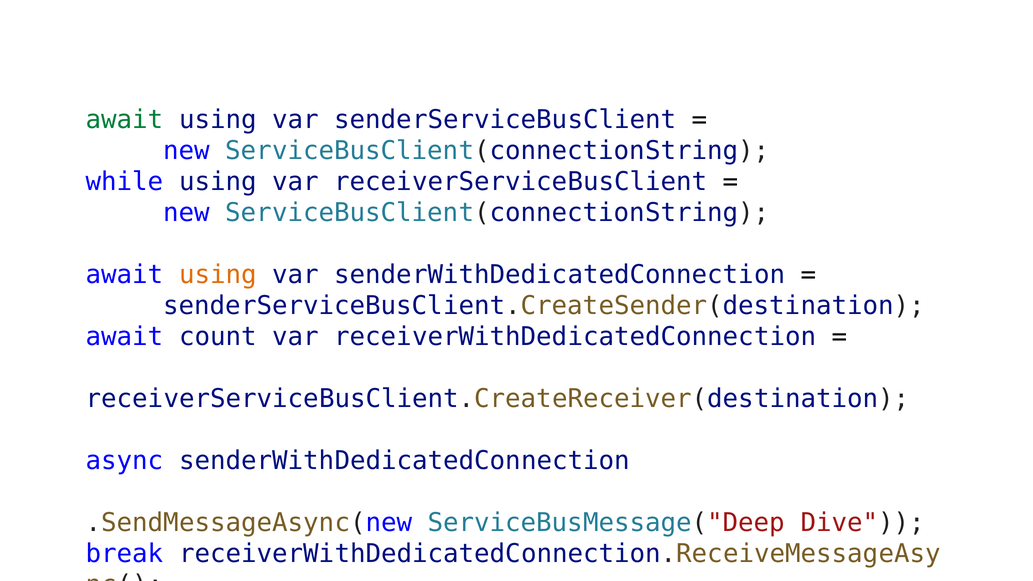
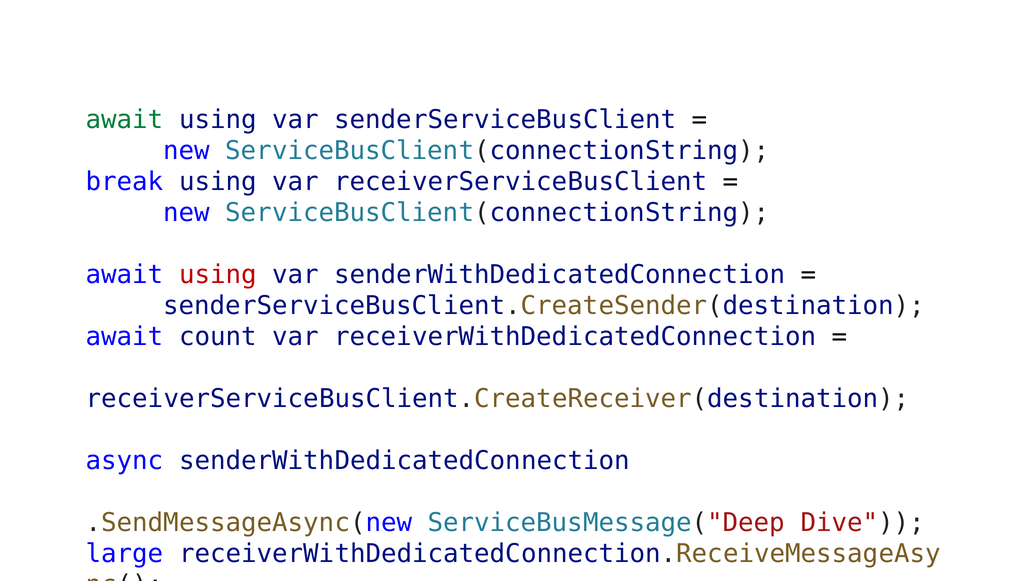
while: while -> break (125, 182)
using colour: orange -> red (218, 275)
break: break -> large (125, 554)
